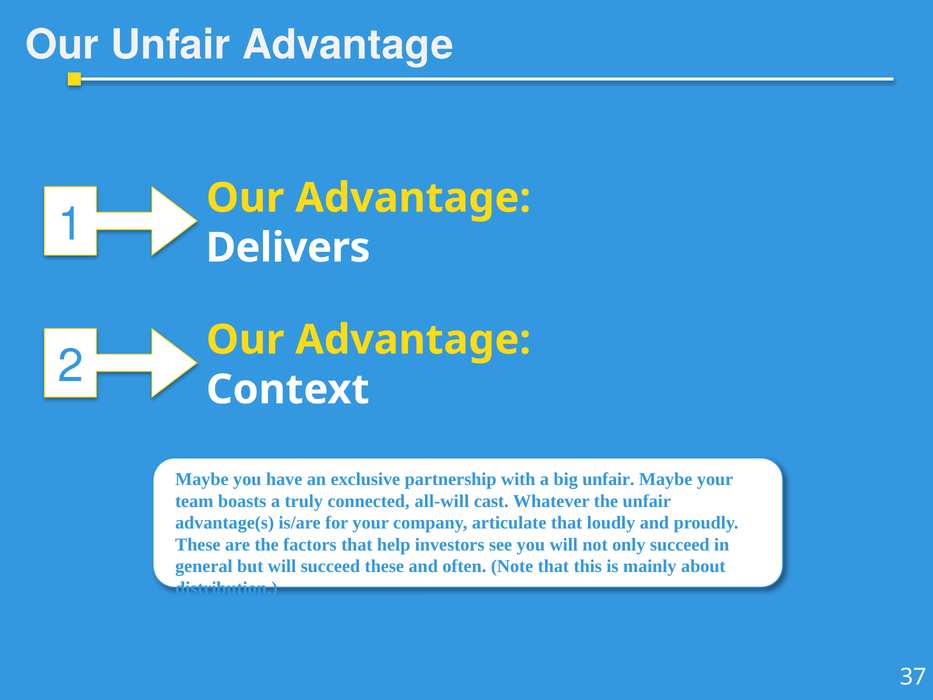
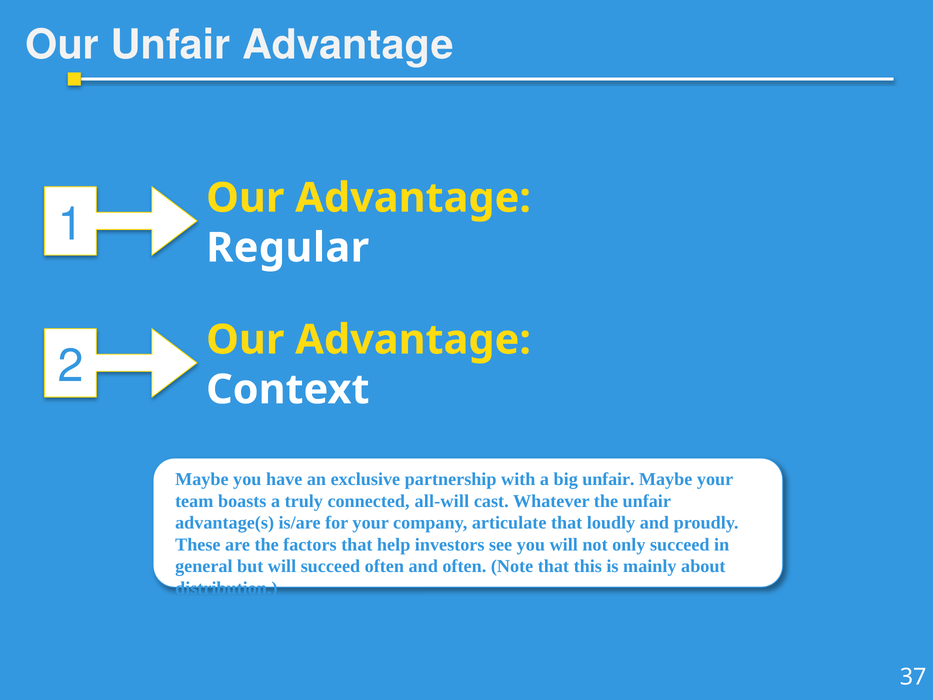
Delivers: Delivers -> Regular (288, 248)
succeed these: these -> often (384, 566)
